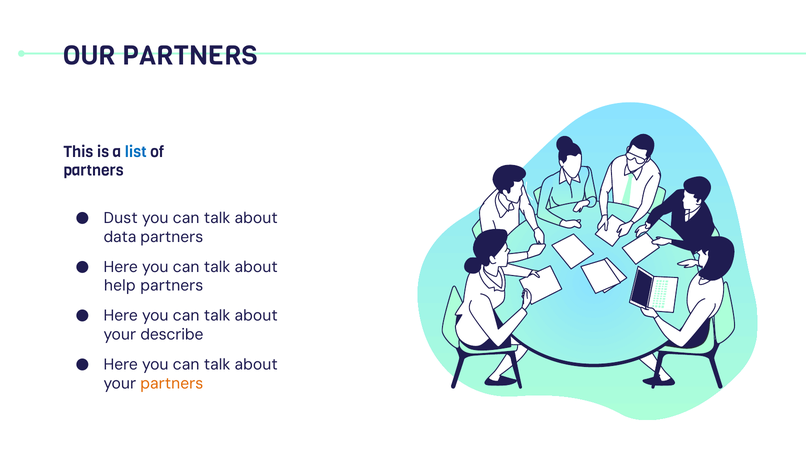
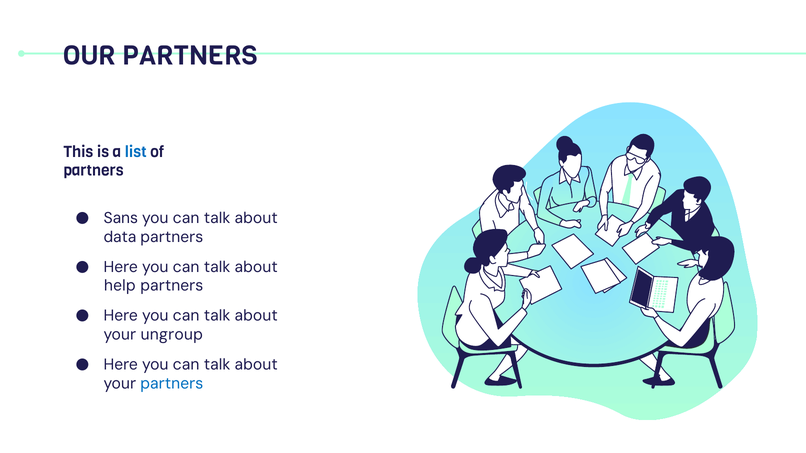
Dust: Dust -> Sans (121, 218)
describe: describe -> ungroup (172, 335)
partners colour: orange -> blue (172, 384)
